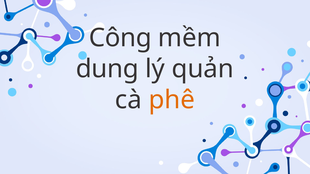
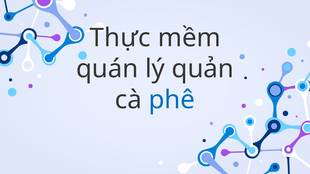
Công: Công -> Thực (120, 38)
dung: dung -> quán (107, 69)
phê colour: orange -> blue (172, 100)
